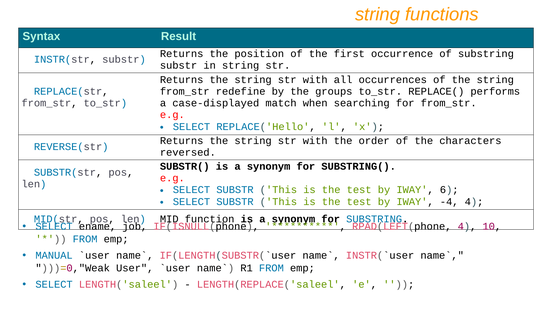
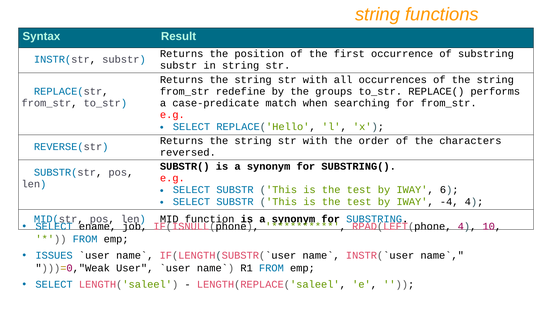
case-displayed: case-displayed -> case-predicate (216, 103)
MANUAL: MANUAL -> ISSUES (54, 255)
